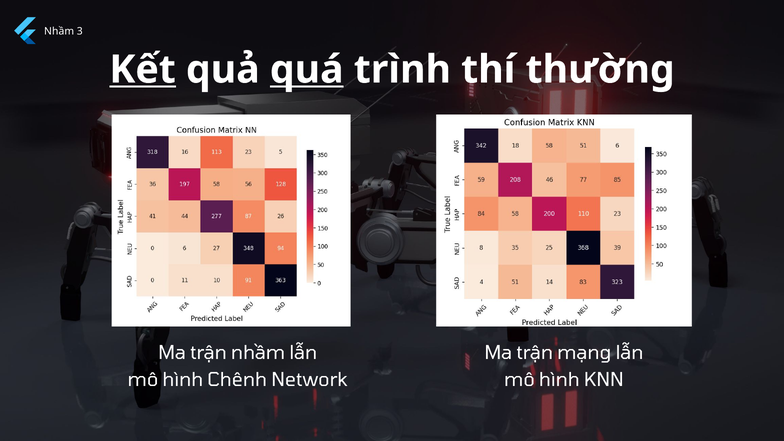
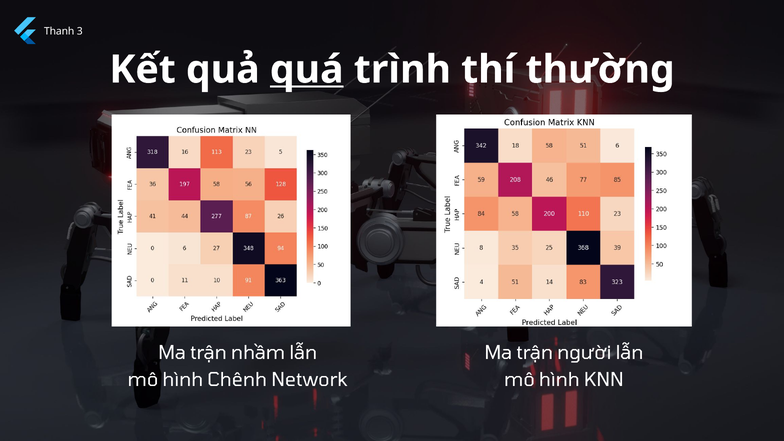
Nhầm: Nhầm -> Thanh (59, 31)
Kết underline: present -> none (143, 70)
mạng: mạng -> người (584, 353)
